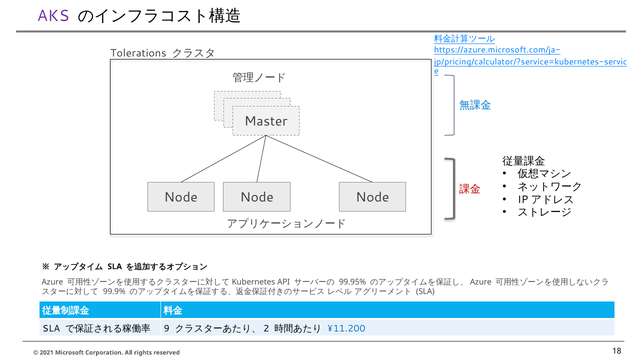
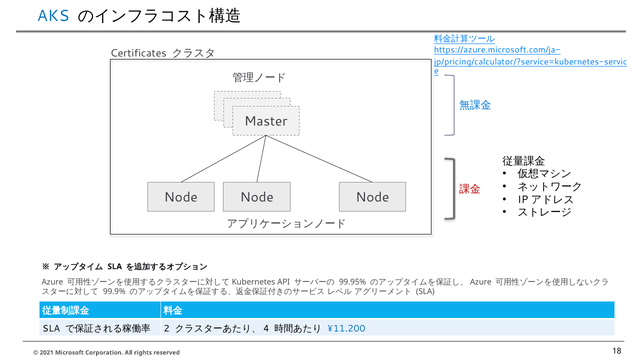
AKS colour: purple -> blue (53, 16)
Tolerations: Tolerations -> Certificates (138, 53)
9: 9 -> 2 (167, 329)
2: 2 -> 4 (266, 329)
